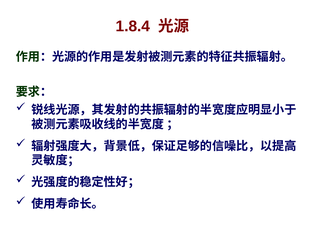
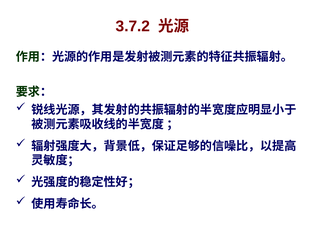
1.8.4: 1.8.4 -> 3.7.2 (133, 26)
